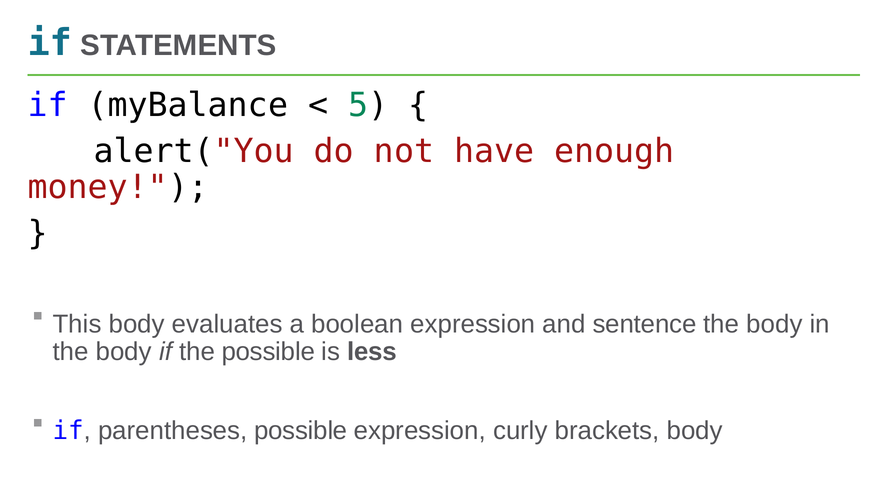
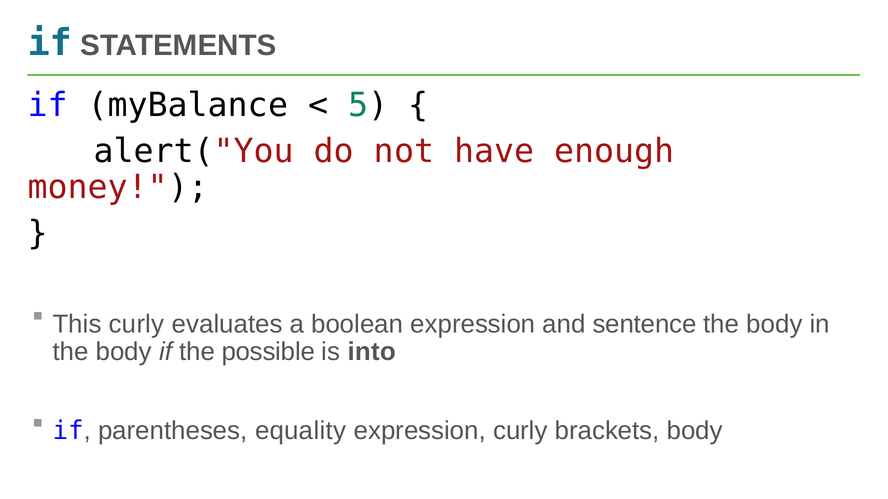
This body: body -> curly (137, 324)
less: less -> into (372, 352)
parentheses possible: possible -> equality (301, 431)
